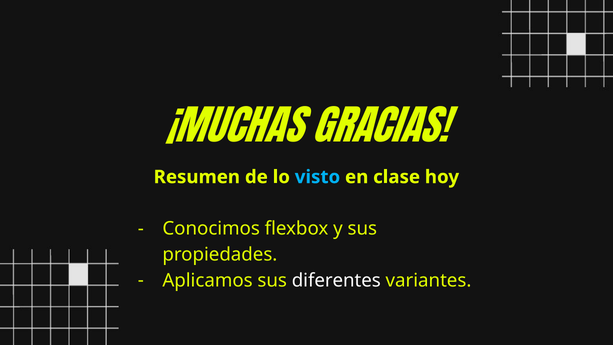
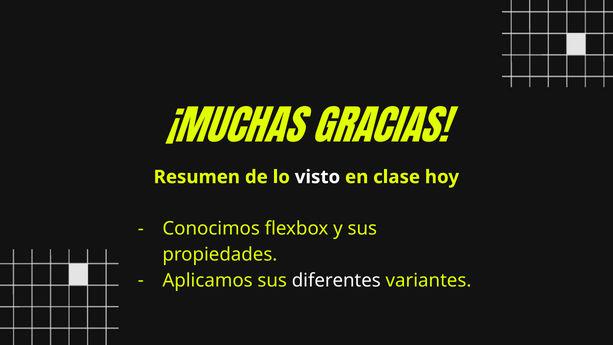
visto colour: light blue -> white (317, 177)
